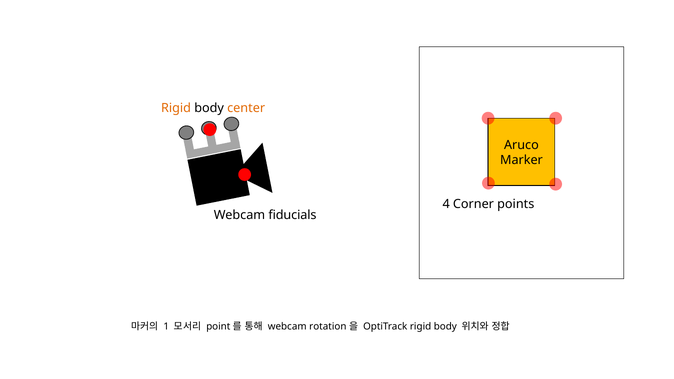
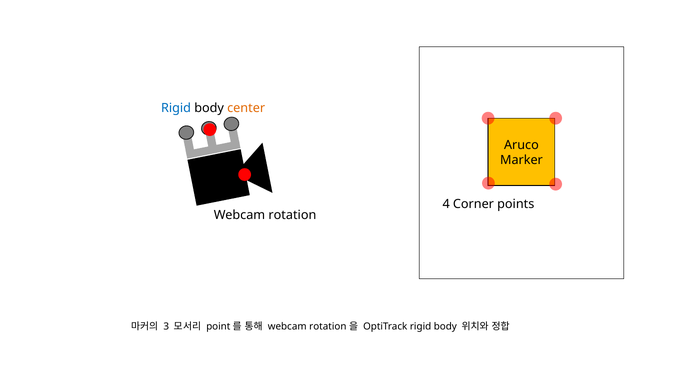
Rigid colour: orange -> blue (176, 108)
fiducials: fiducials -> rotation (292, 215)
1: 1 -> 3 (166, 327)
